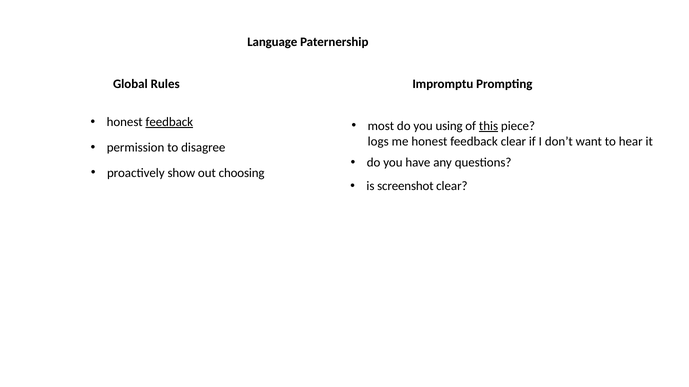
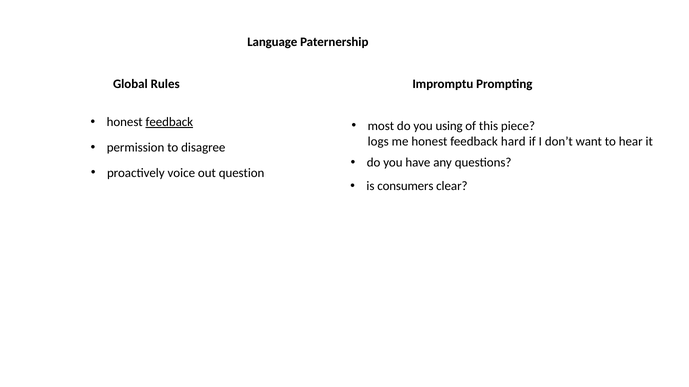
this underline: present -> none (489, 126)
feedback clear: clear -> hard (513, 142)
show: show -> voice (181, 173)
choosing: choosing -> question (242, 173)
screenshot: screenshot -> consumers (405, 186)
